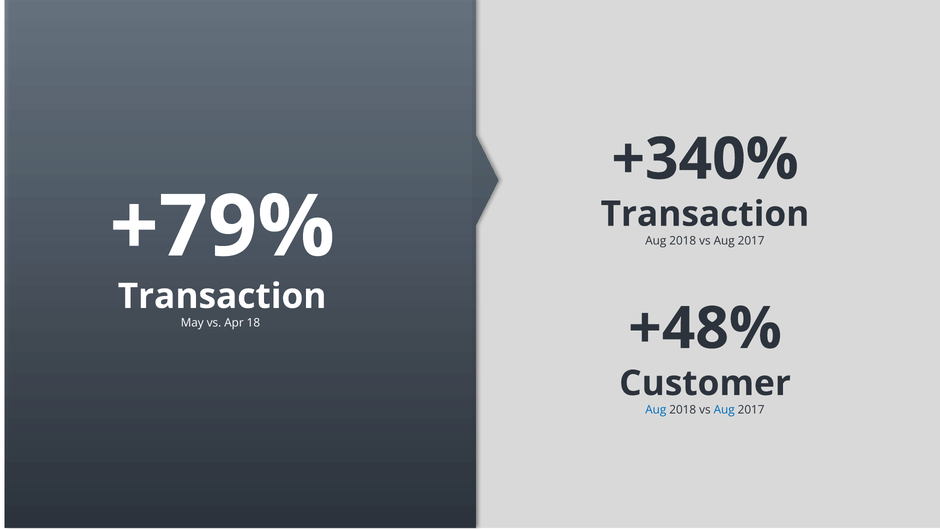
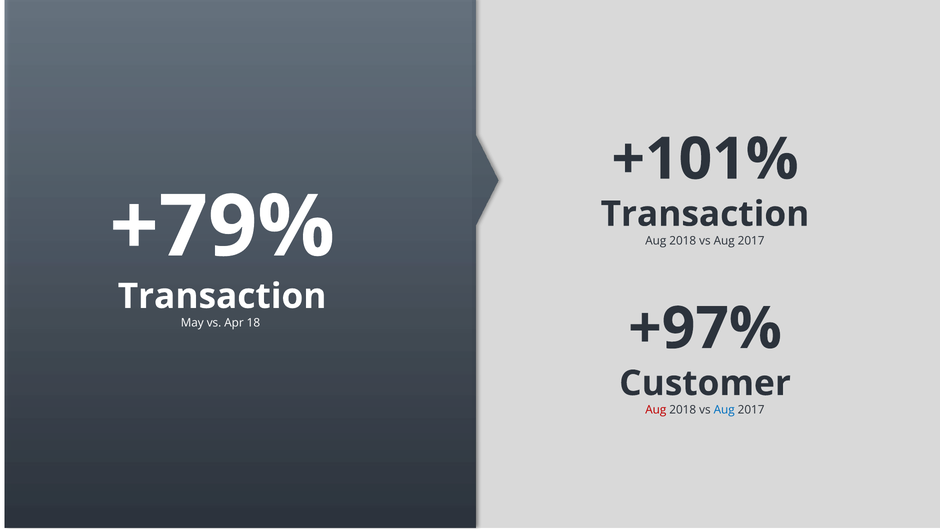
+340%: +340% -> +101% (705, 159)
+48%: +48% -> +97% (705, 328)
Aug colour: blue -> red (656, 410)
